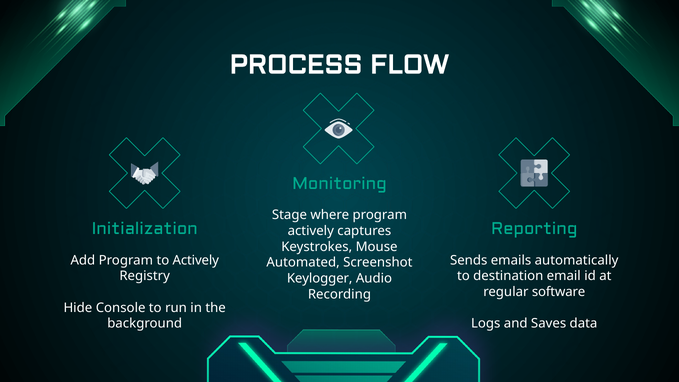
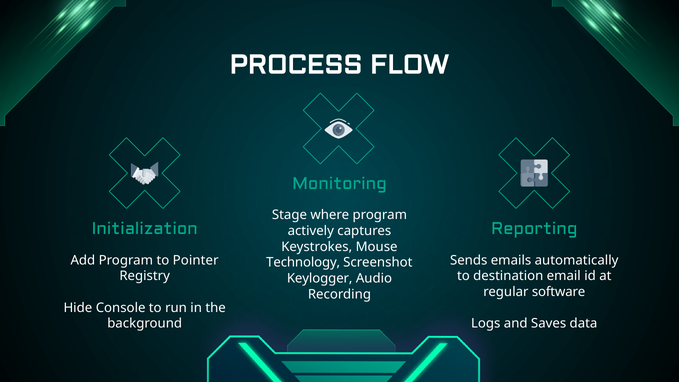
to Actively: Actively -> Pointer (196, 260)
Automated: Automated -> Technology (303, 262)
